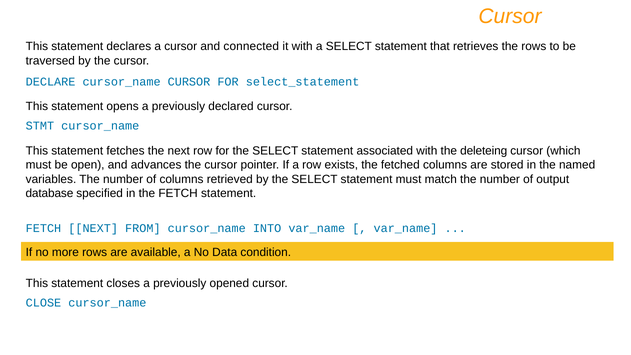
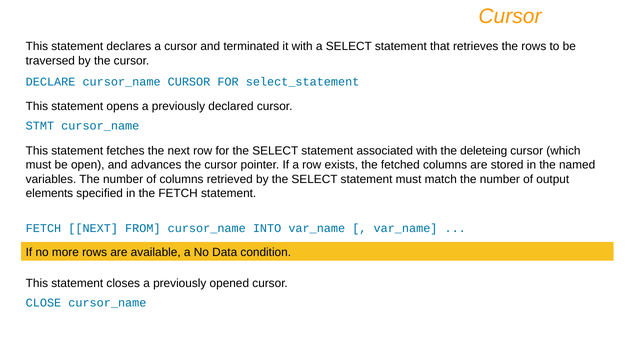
connected: connected -> terminated (251, 46)
database: database -> elements (49, 193)
